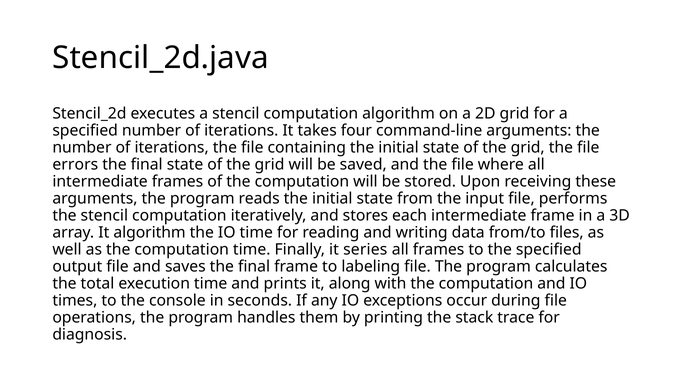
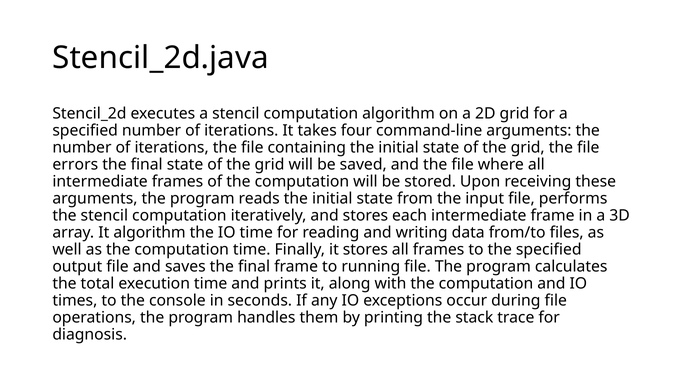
it series: series -> stores (365, 250)
labeling: labeling -> running (371, 267)
